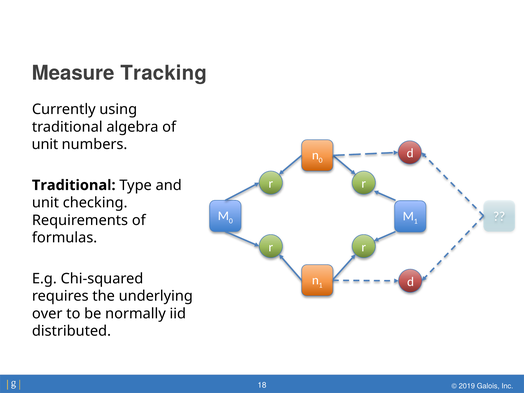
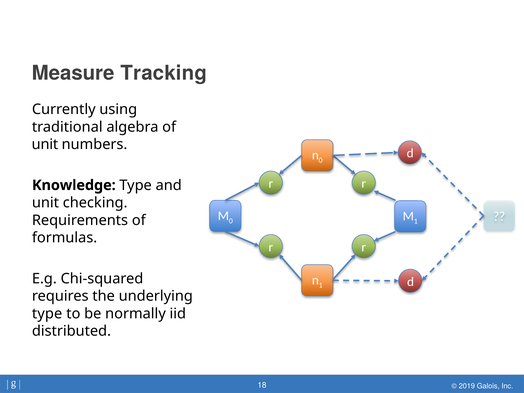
Traditional: Traditional -> Knowledge (74, 185)
over: over -> type (47, 314)
